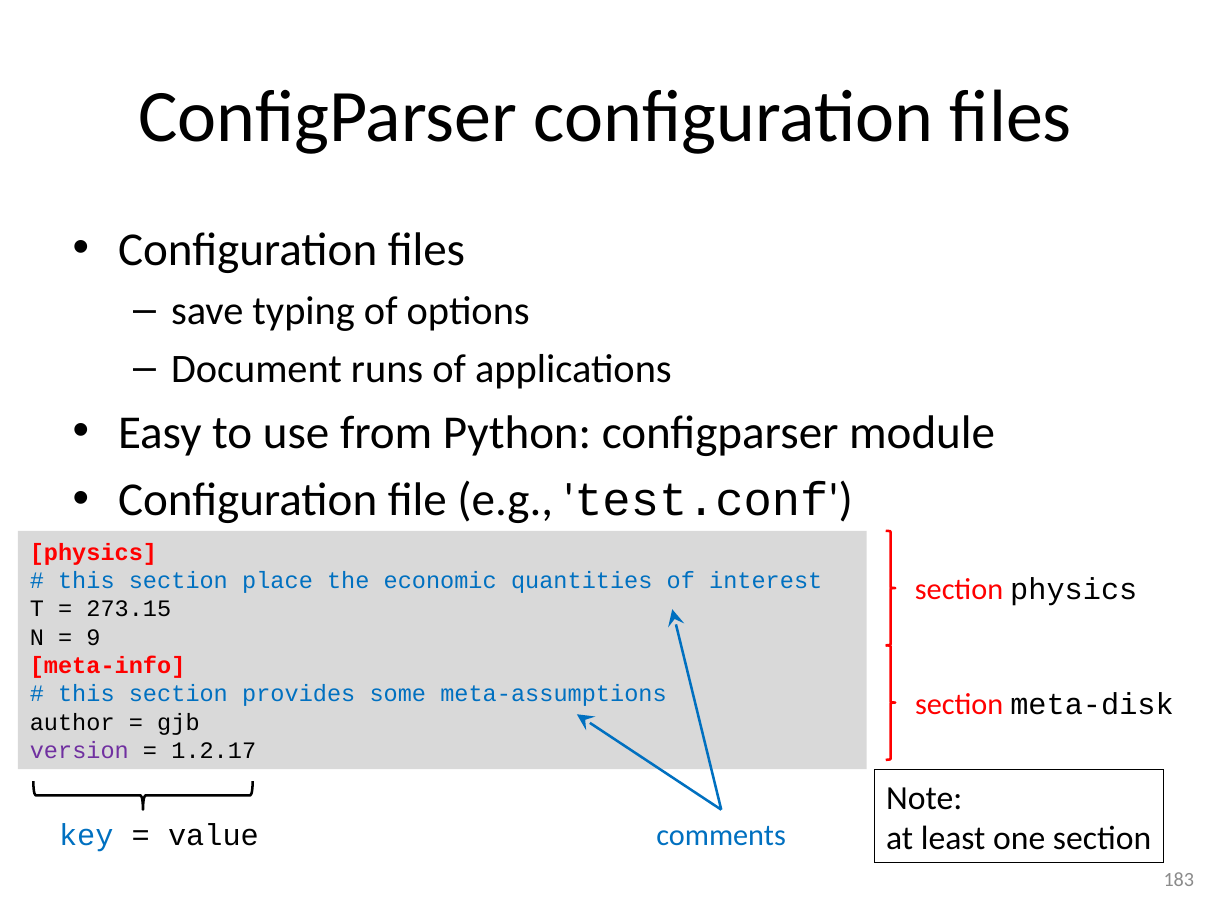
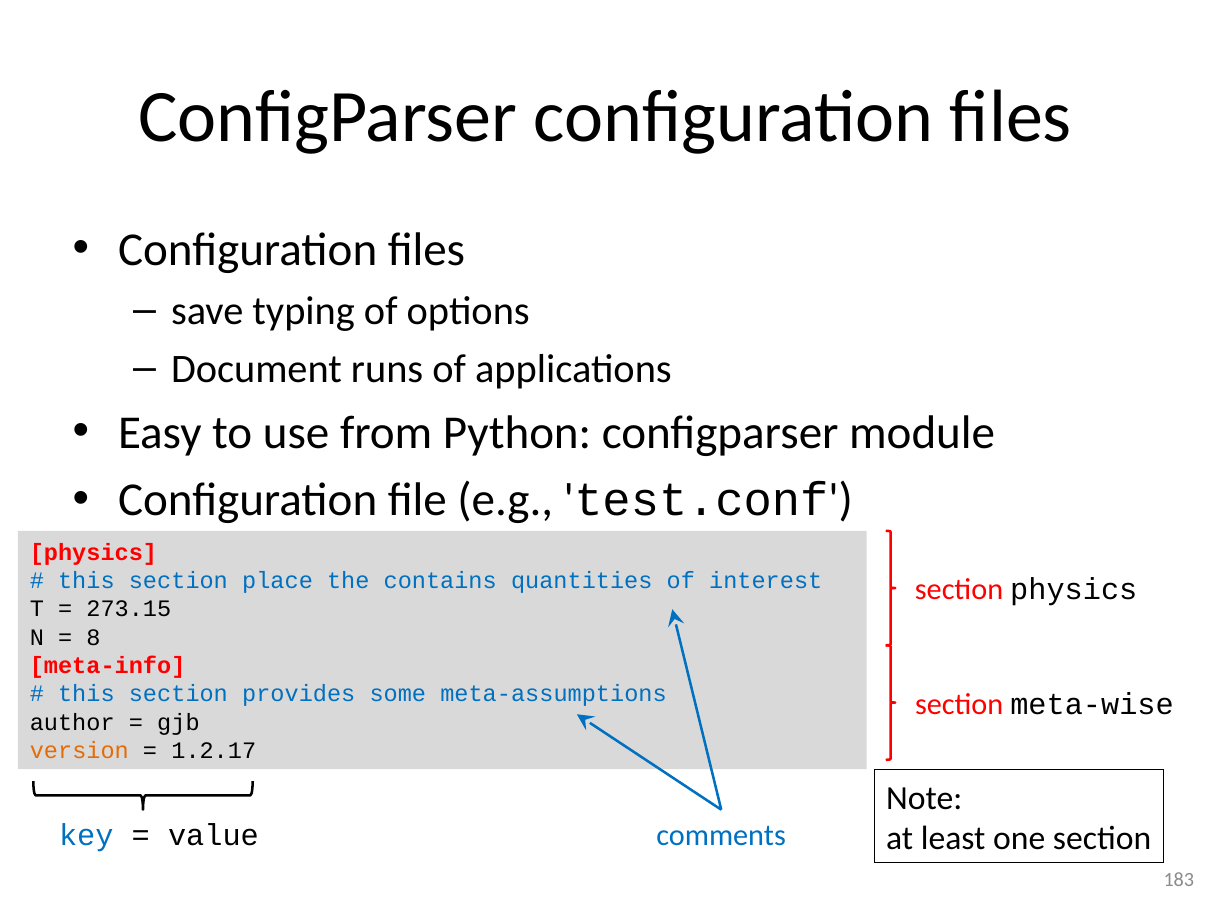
economic: economic -> contains (440, 580)
9: 9 -> 8 (93, 637)
meta-disk: meta-disk -> meta-wise (1092, 704)
version colour: purple -> orange (79, 750)
